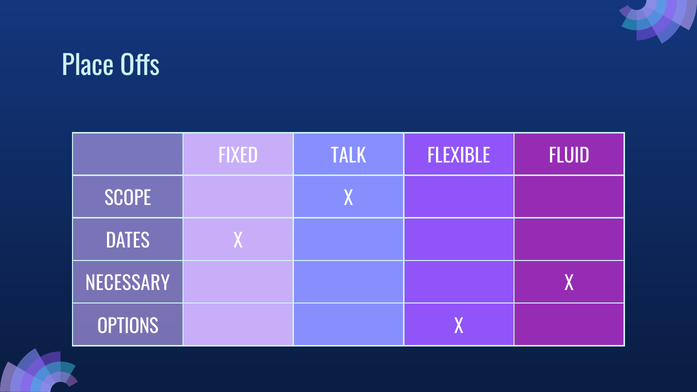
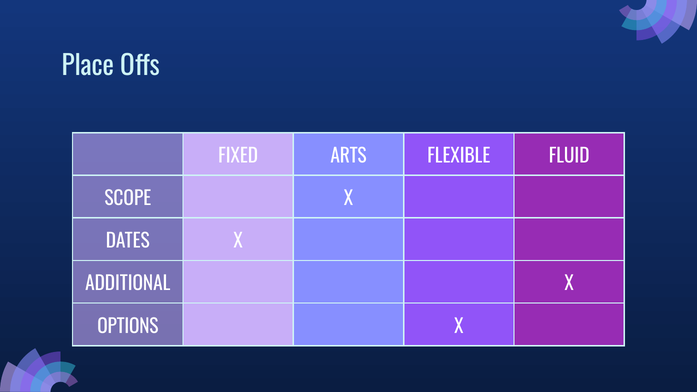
TALK: TALK -> ARTS (349, 156)
NECESSARY: NECESSARY -> ADDITIONAL (128, 284)
